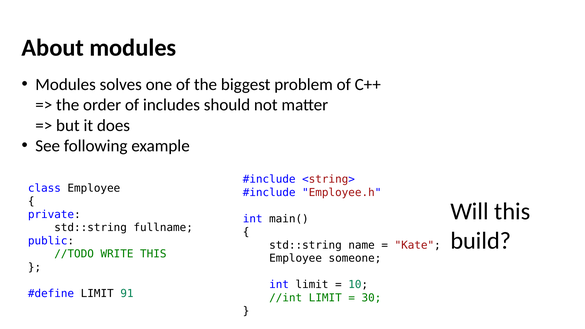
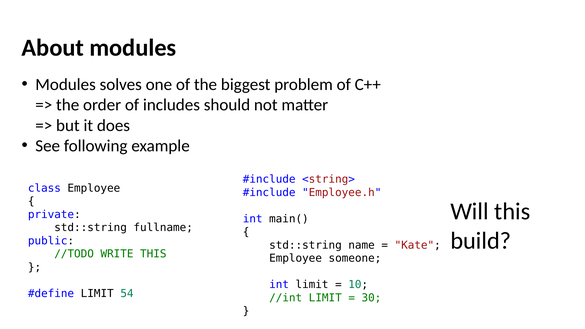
91: 91 -> 54 (127, 293)
